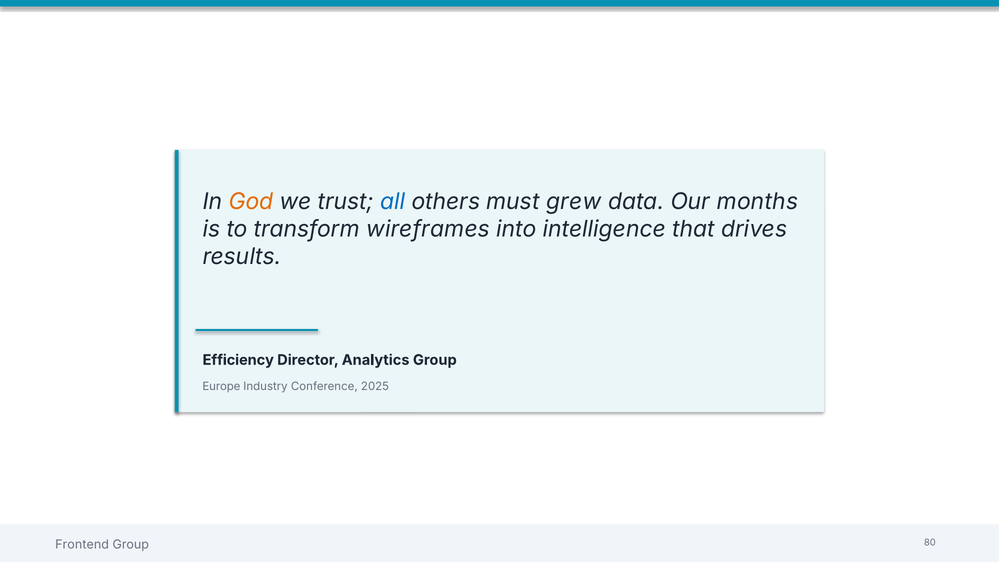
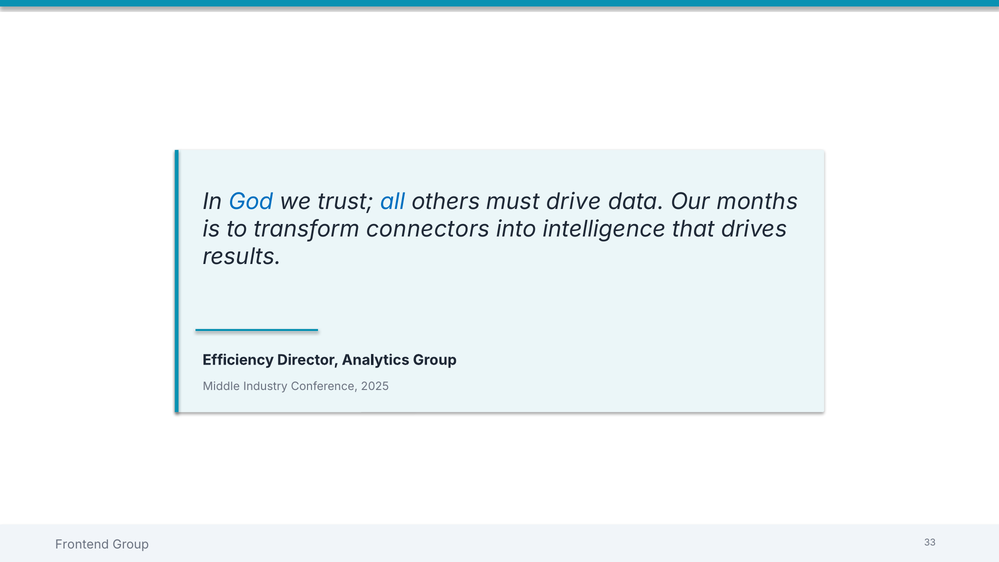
God colour: orange -> blue (251, 202)
grew: grew -> drive (574, 202)
wireframes: wireframes -> connectors (428, 229)
Europe: Europe -> Middle (221, 387)
80: 80 -> 33 (930, 543)
